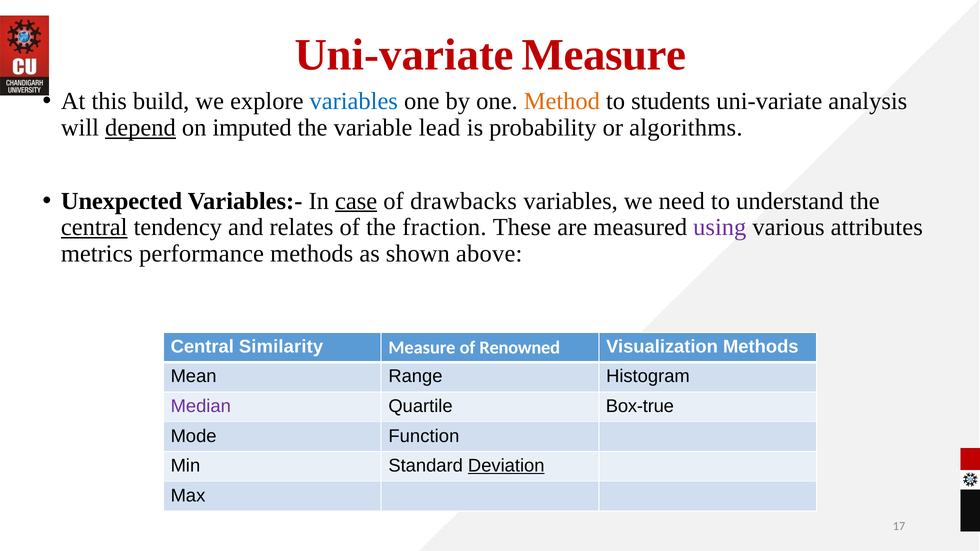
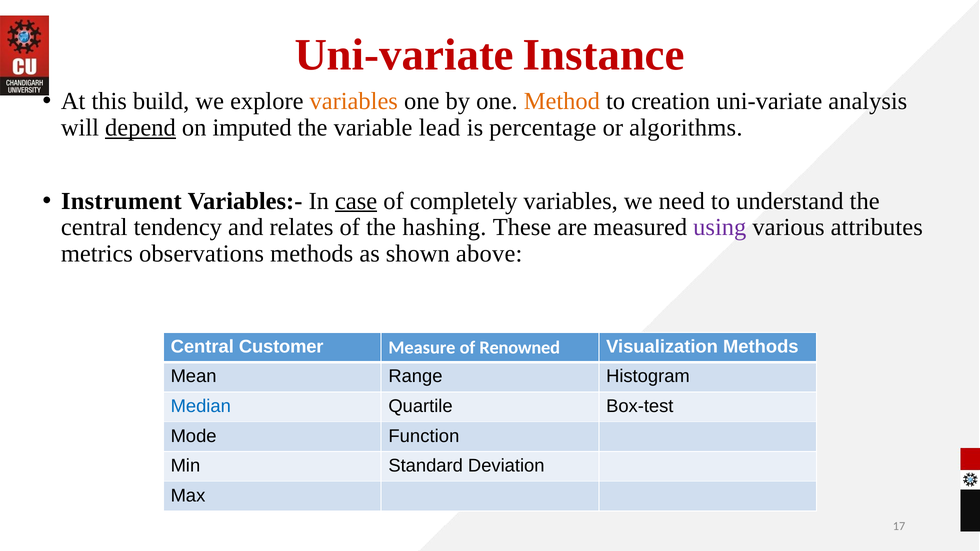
Uni-variate Measure: Measure -> Instance (604, 55)
variables colour: blue -> orange (354, 101)
students: students -> creation (671, 101)
probability: probability -> percentage (543, 128)
Unexpected: Unexpected -> Instrument (121, 201)
drawbacks: drawbacks -> completely (464, 201)
central underline: present -> none (94, 227)
fraction: fraction -> hashing (444, 227)
performance: performance -> observations (202, 254)
Similarity: Similarity -> Customer (281, 347)
Median colour: purple -> blue (201, 406)
Box-true: Box-true -> Box-test (640, 406)
Deviation underline: present -> none (506, 466)
